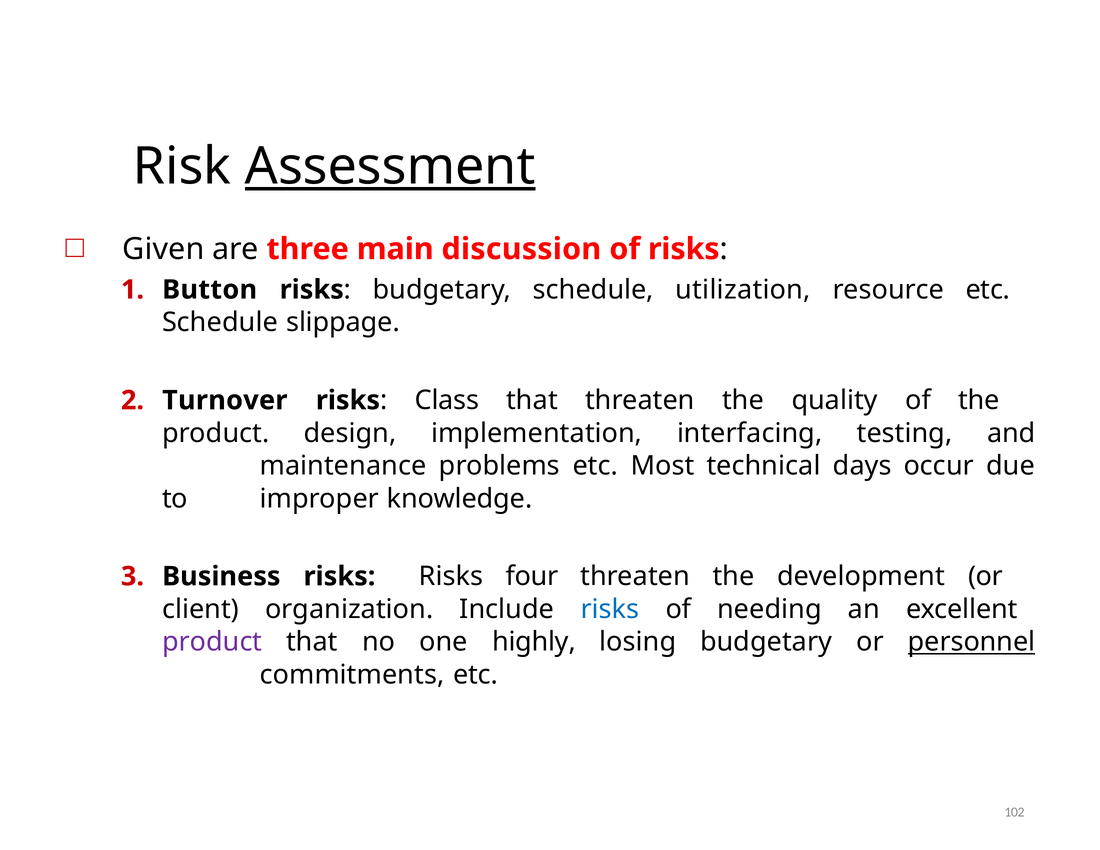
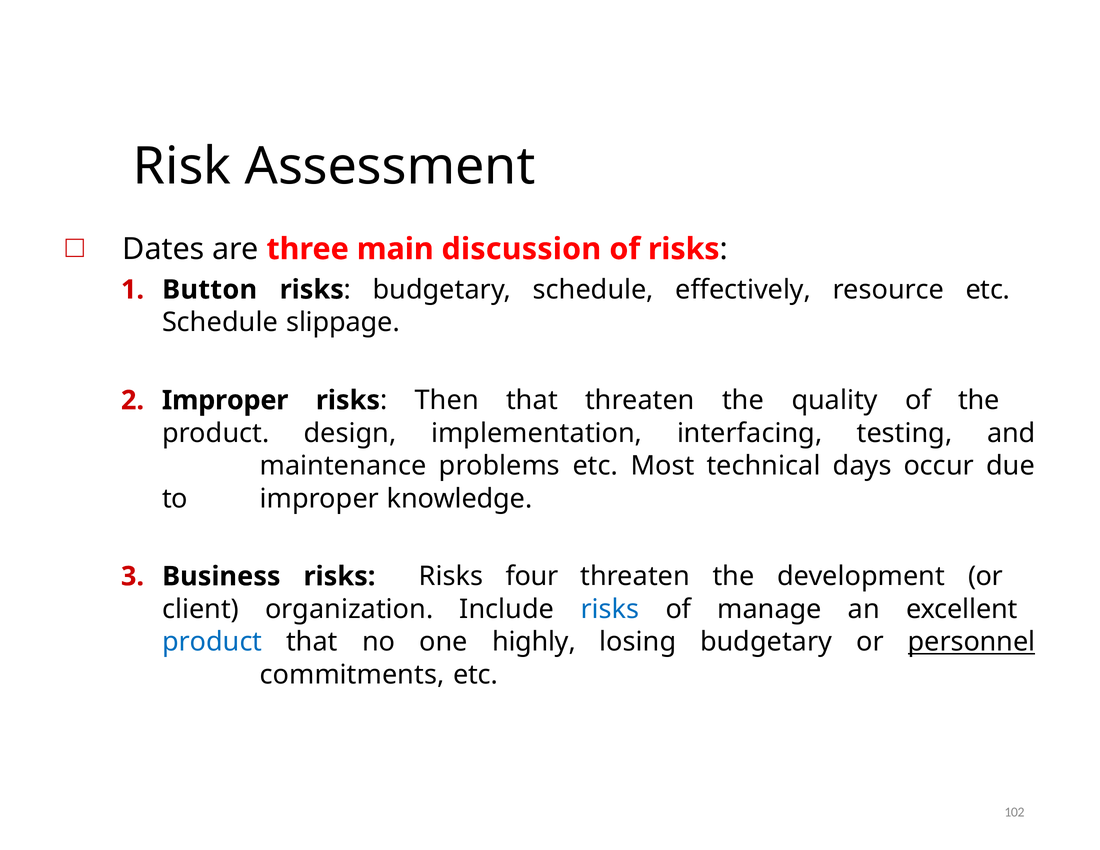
Assessment underline: present -> none (390, 166)
Given: Given -> Dates (163, 249)
utilization: utilization -> effectively (743, 290)
Turnover: Turnover -> Improper (225, 400)
Class: Class -> Then (447, 400)
needing: needing -> manage (769, 609)
product colour: purple -> blue (212, 642)
